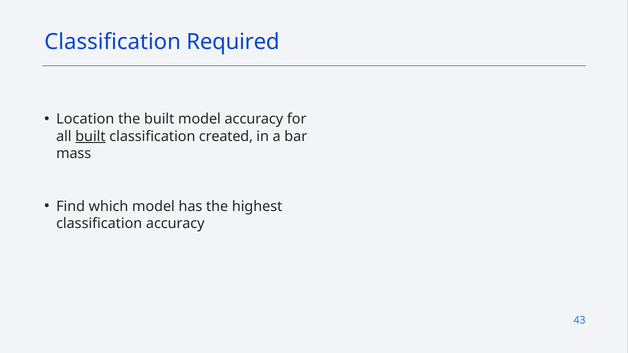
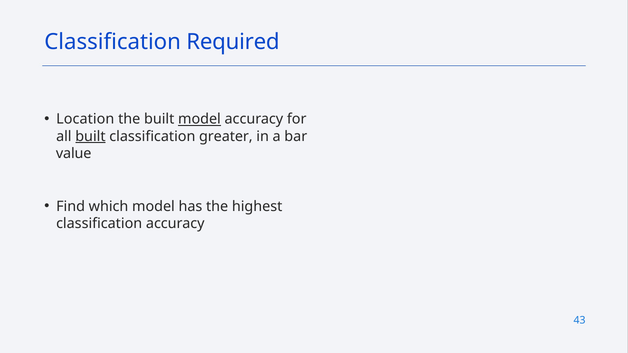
model underline: none -> present (199, 119)
created: created -> greater (226, 136)
mass: mass -> value (74, 154)
